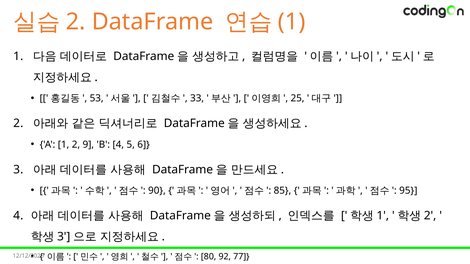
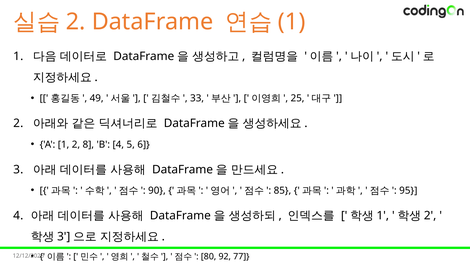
53: 53 -> 49 (97, 99)
9: 9 -> 8 (88, 145)
